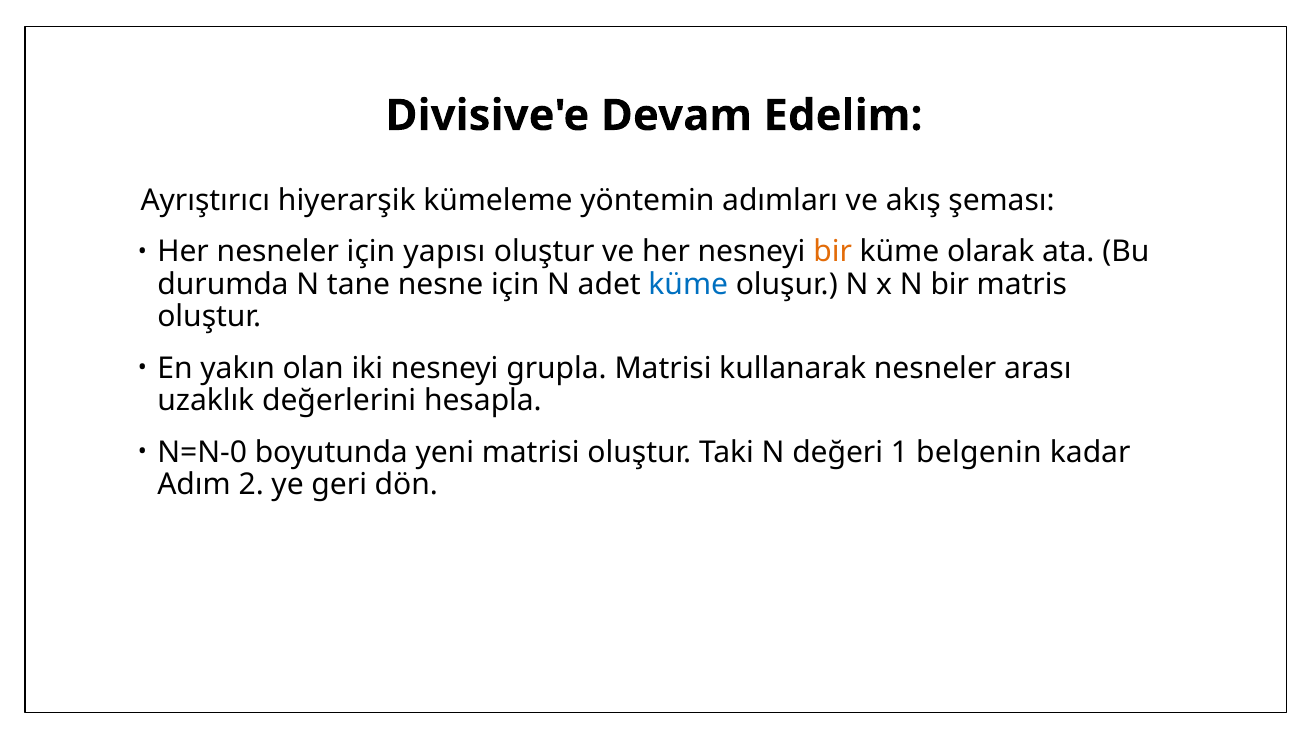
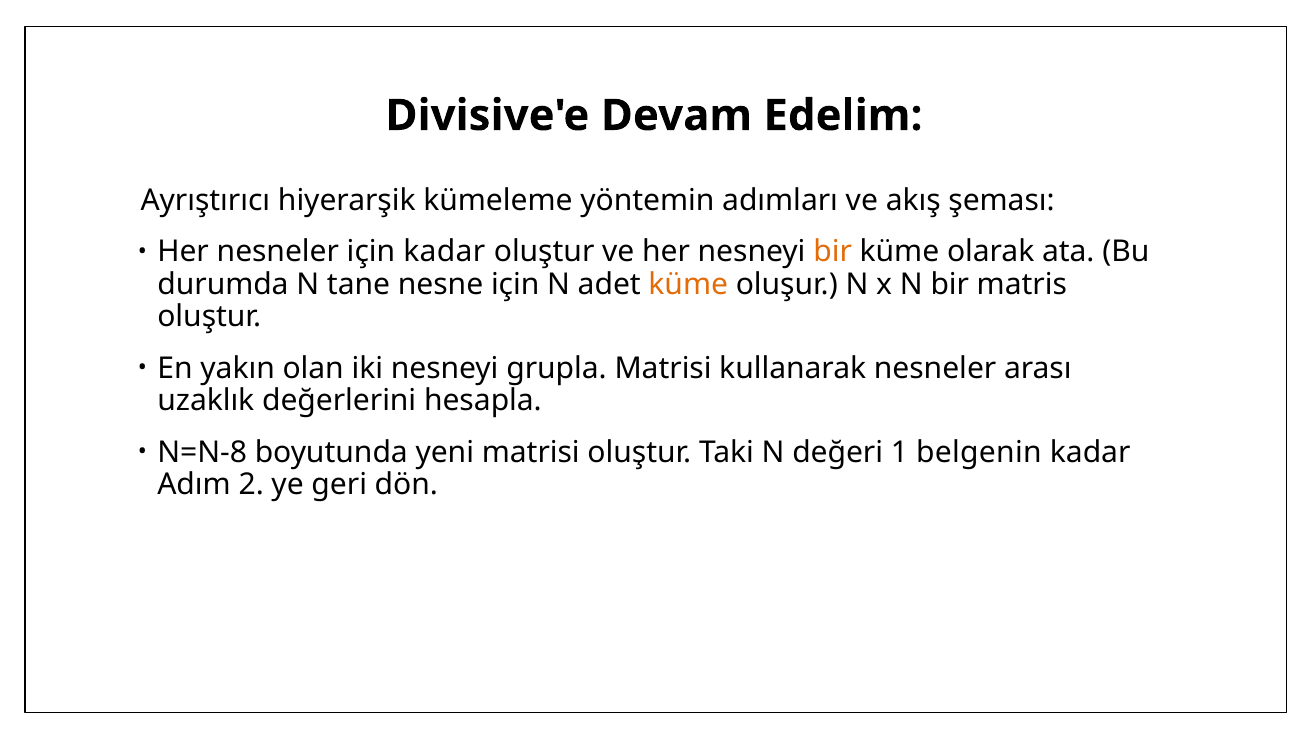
için yapısı: yapısı -> kadar (444, 252)
küme colour: blue -> orange (688, 284)
N=N-0: N=N-0 -> N=N-8 (202, 452)
